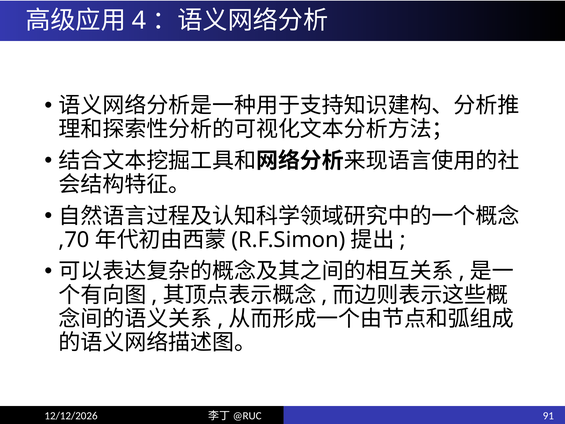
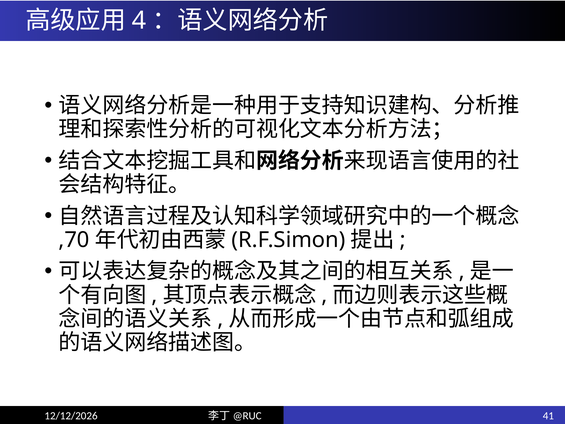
91: 91 -> 41 (548, 415)
